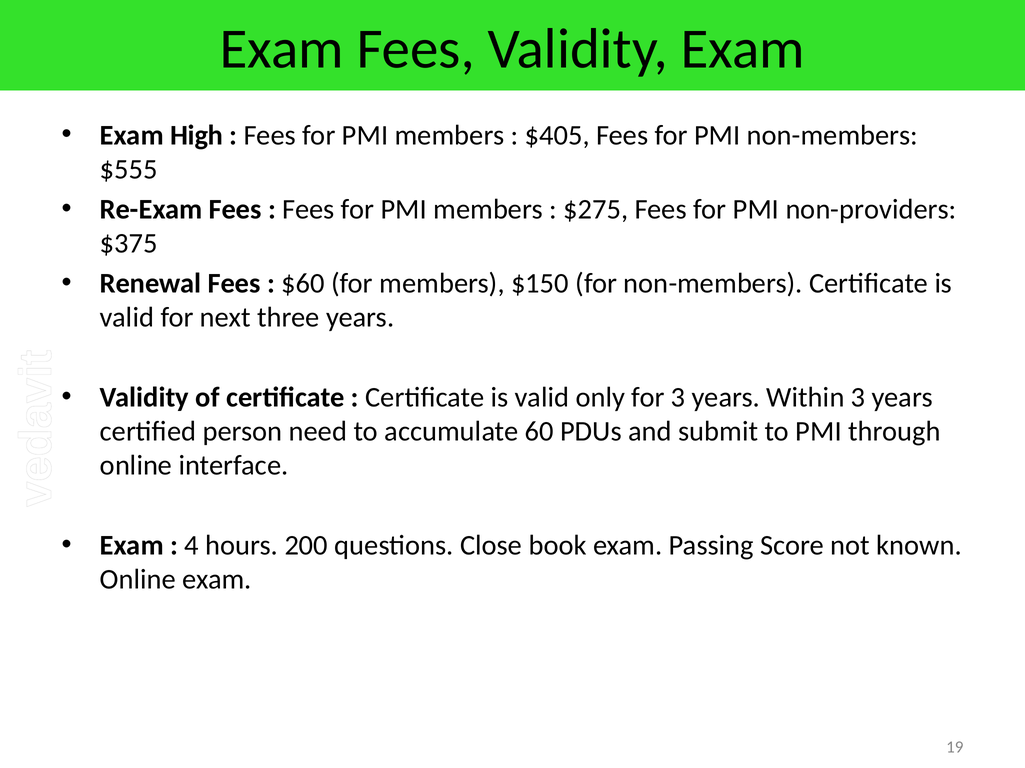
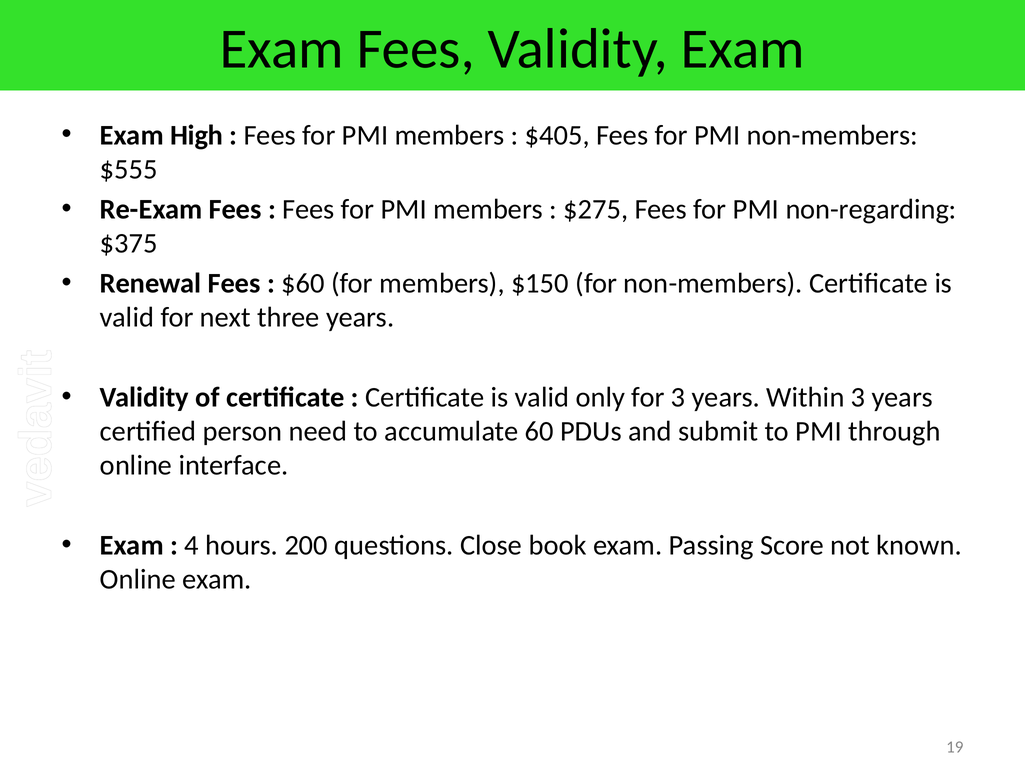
non-providers: non-providers -> non-regarding (871, 209)
